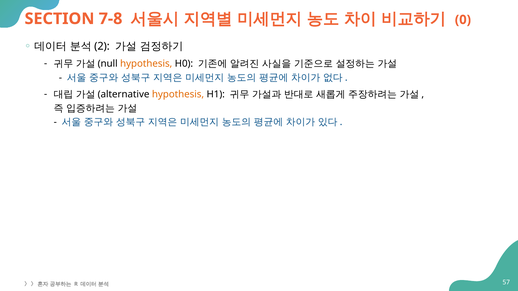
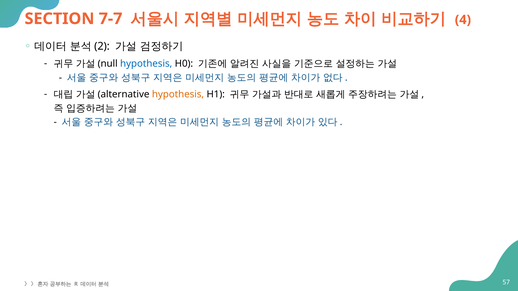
7-8: 7-8 -> 7-7 (111, 19)
0: 0 -> 4 (463, 20)
hypothesis colour: orange -> blue (146, 64)
